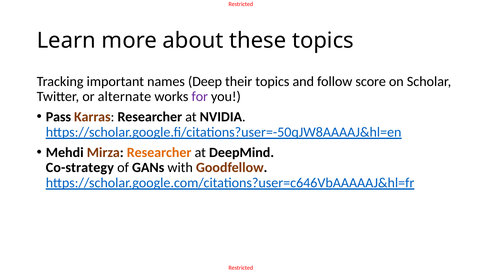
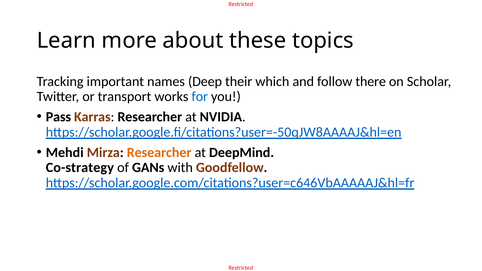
their topics: topics -> which (272, 81)
score: score -> there (371, 81)
alternate: alternate -> transport (125, 97)
for colour: purple -> blue (200, 97)
